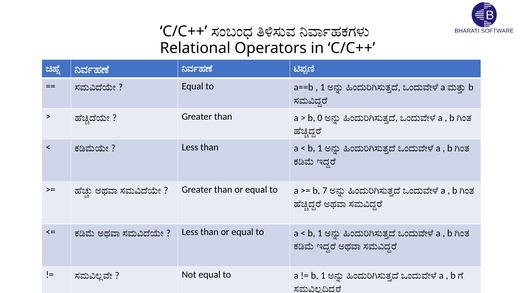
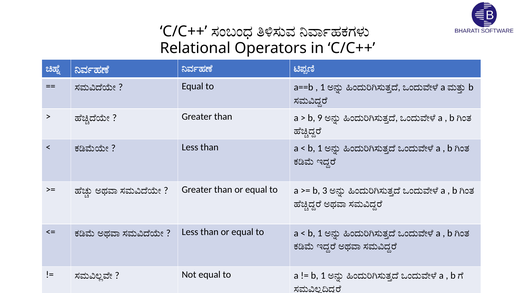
0: 0 -> 9 (320, 118)
7: 7 -> 3 (325, 190)
